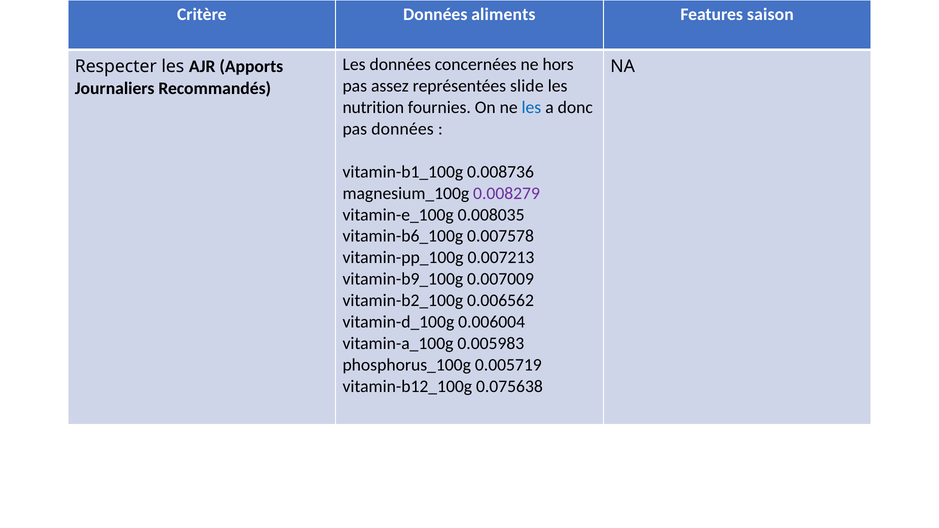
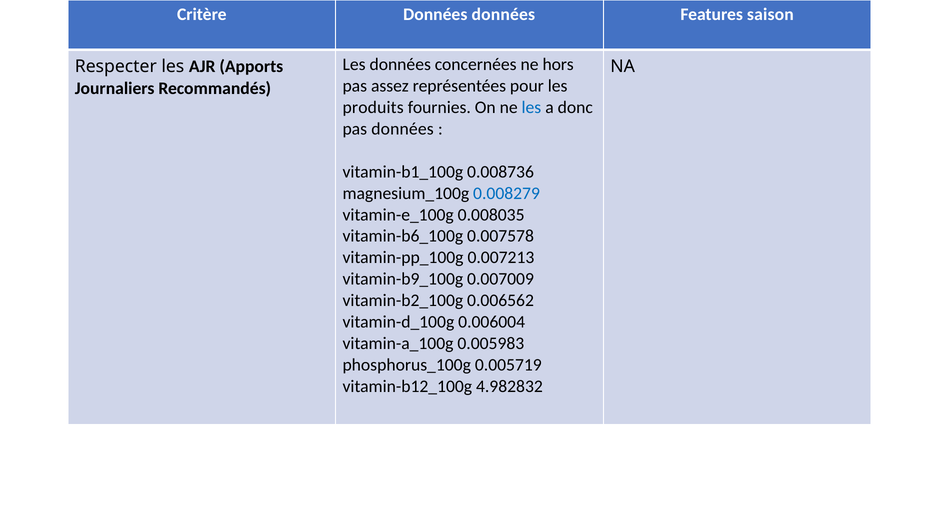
Données aliments: aliments -> données (503, 14)
slide: slide -> pour (527, 86)
nutrition: nutrition -> produits (373, 107)
0.008279 colour: purple -> blue (507, 193)
0.075638: 0.075638 -> 4.982832 (509, 387)
